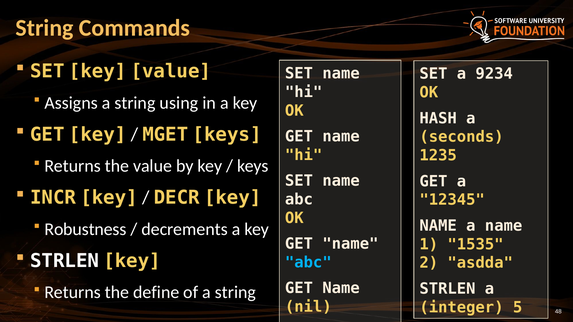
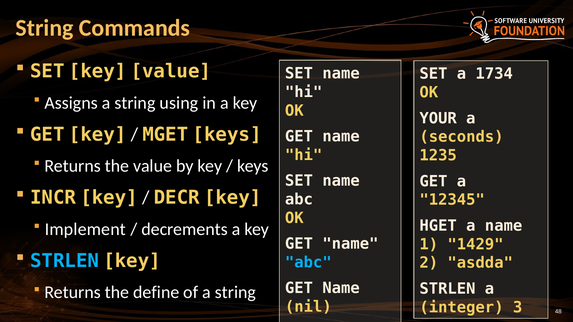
9234: 9234 -> 1734 (494, 74)
HASH: HASH -> YOUR (438, 118)
NAME: NAME -> HGET (438, 226)
Robustness: Robustness -> Implement (85, 229)
1535: 1535 -> 1429 (476, 244)
STRLEN colour: white -> light blue (65, 261)
5: 5 -> 3 (518, 308)
